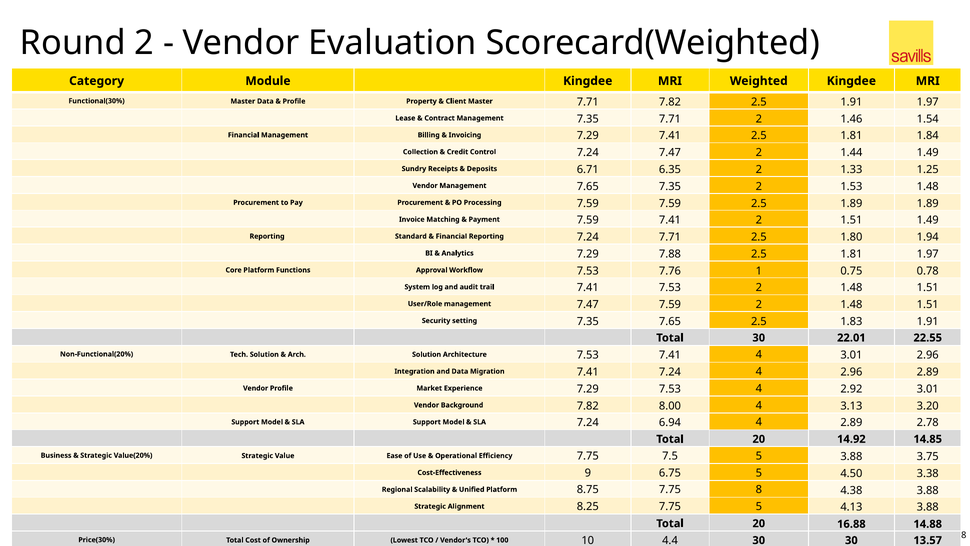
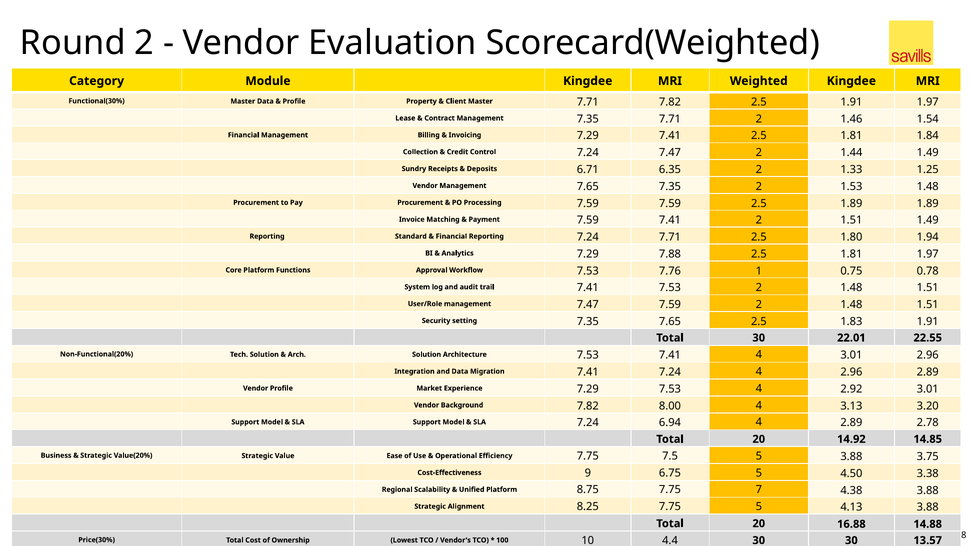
8: 8 -> 7 (759, 490)
